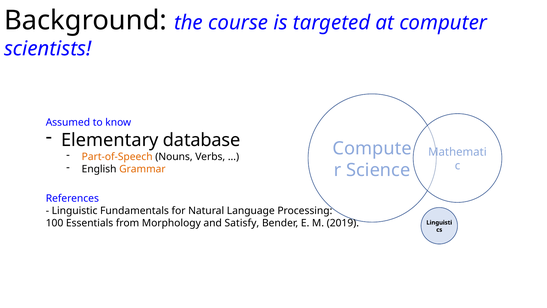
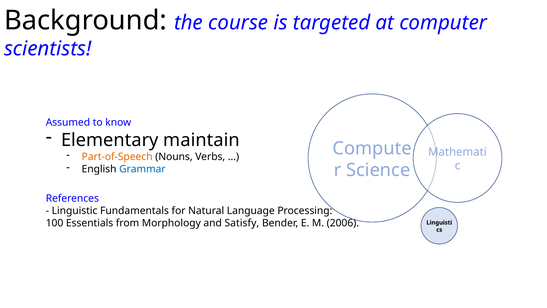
database: database -> maintain (202, 140)
Grammar colour: orange -> blue (142, 169)
2019: 2019 -> 2006 (343, 223)
